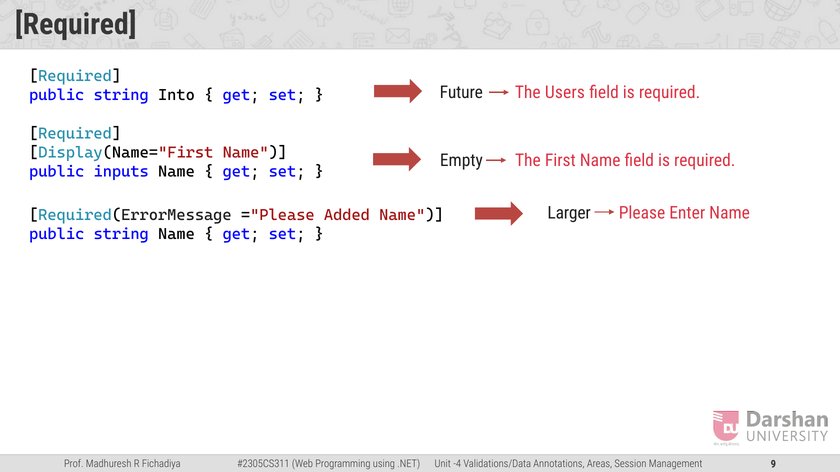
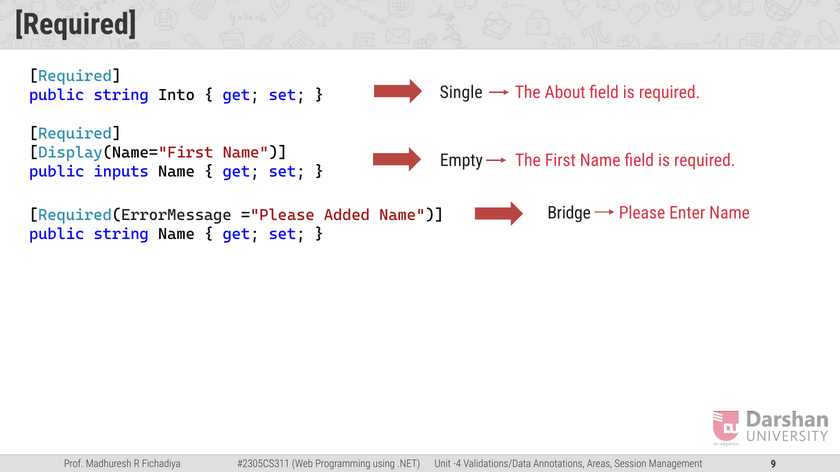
Future: Future -> Single (461, 92)
Users: Users -> About (565, 92)
Larger: Larger -> Bridge (569, 213)
